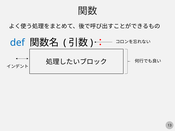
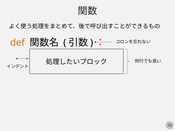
def colour: blue -> orange (17, 43)
